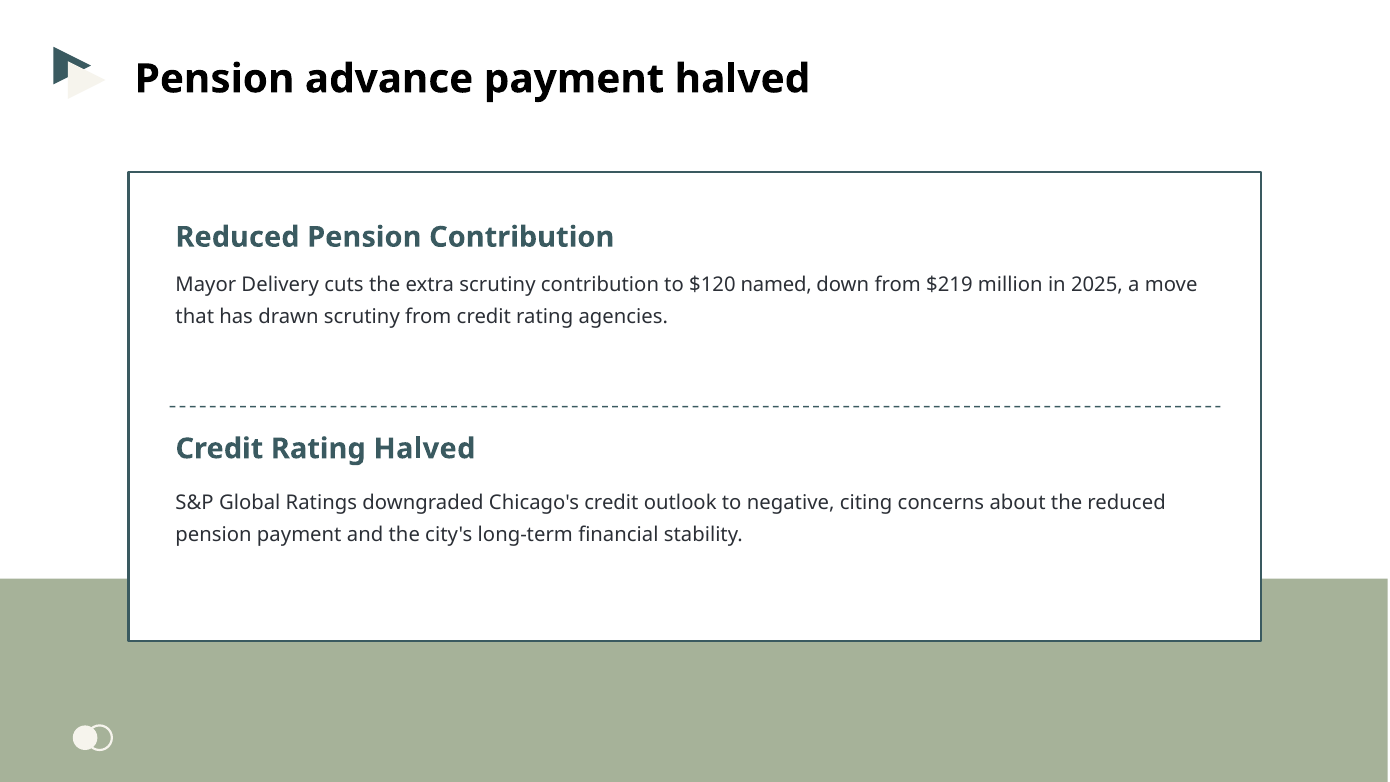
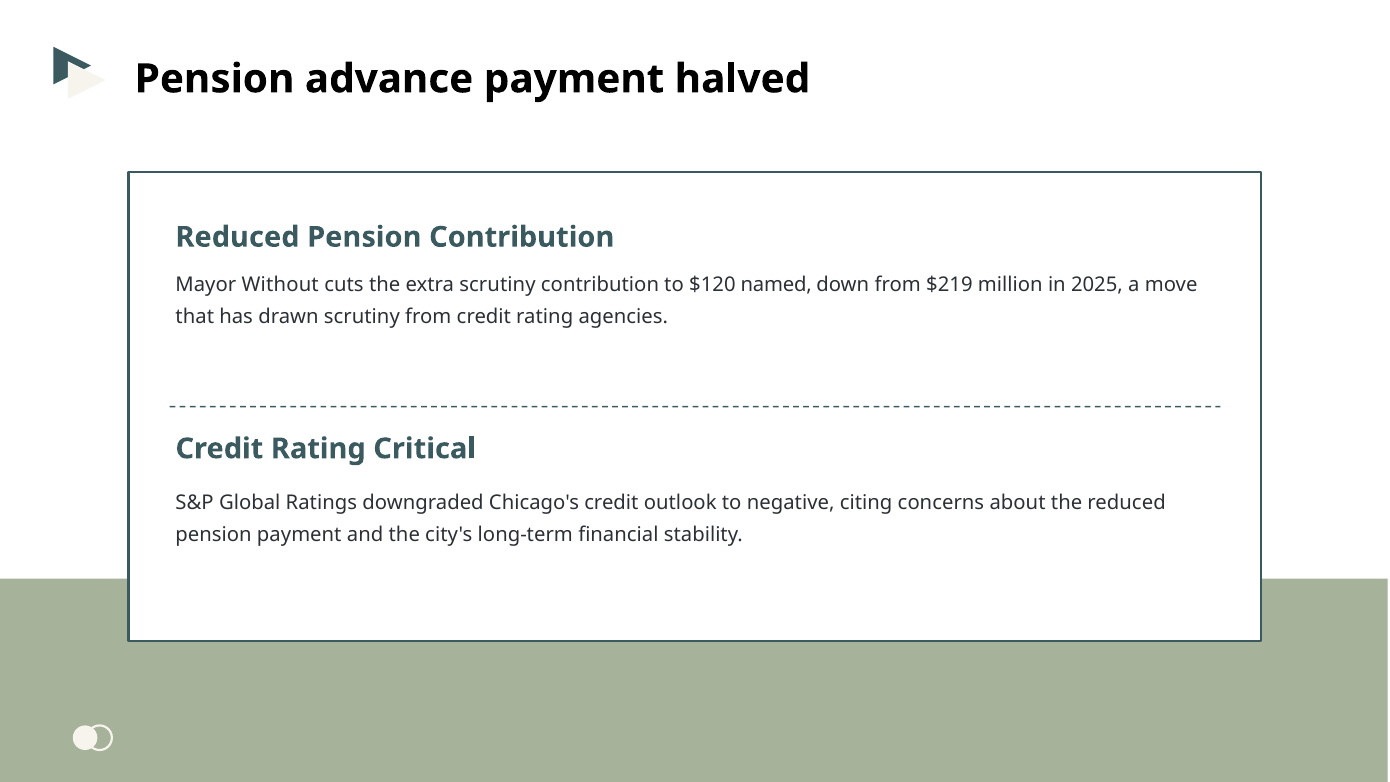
Delivery: Delivery -> Without (280, 285)
Rating Halved: Halved -> Critical (425, 449)
